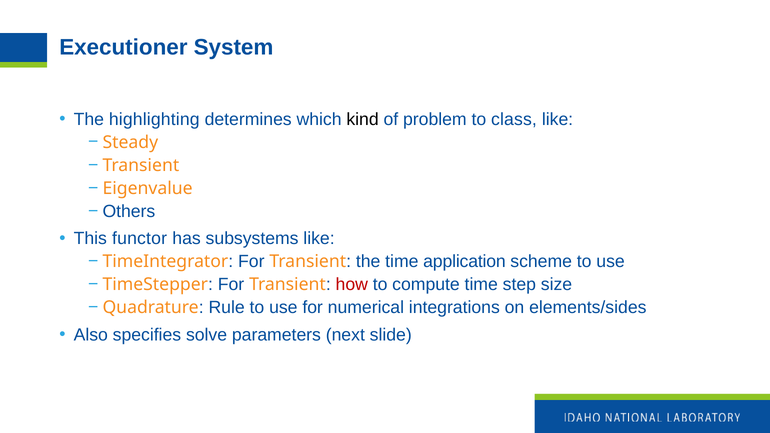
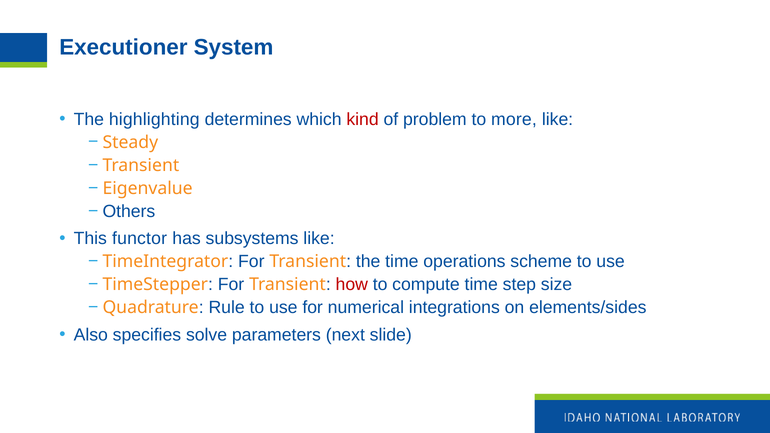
kind colour: black -> red (363, 119)
class: class -> more (514, 119)
application: application -> operations (464, 262)
